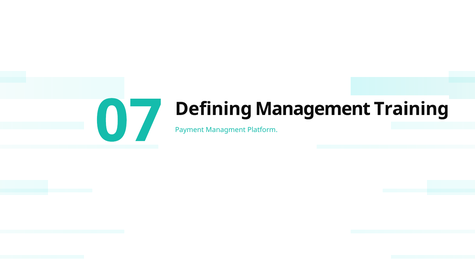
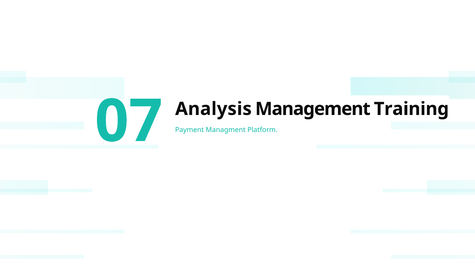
Defining: Defining -> Analysis (213, 109)
